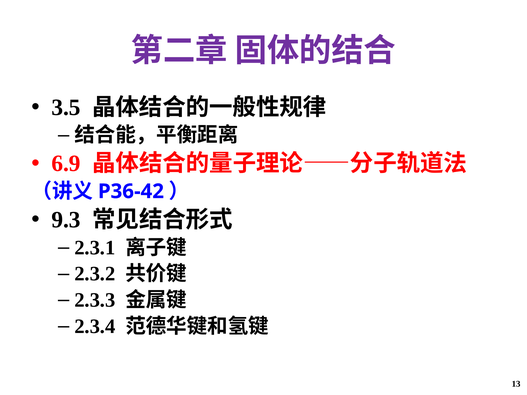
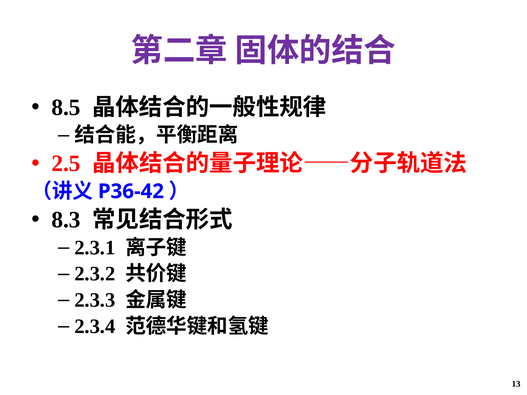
3.5: 3.5 -> 8.5 (66, 107)
6.9: 6.9 -> 2.5 (66, 164)
9.3: 9.3 -> 8.3 (66, 220)
